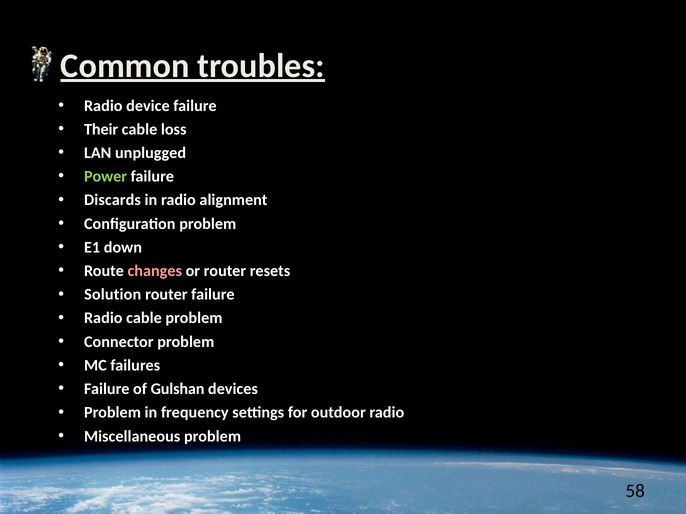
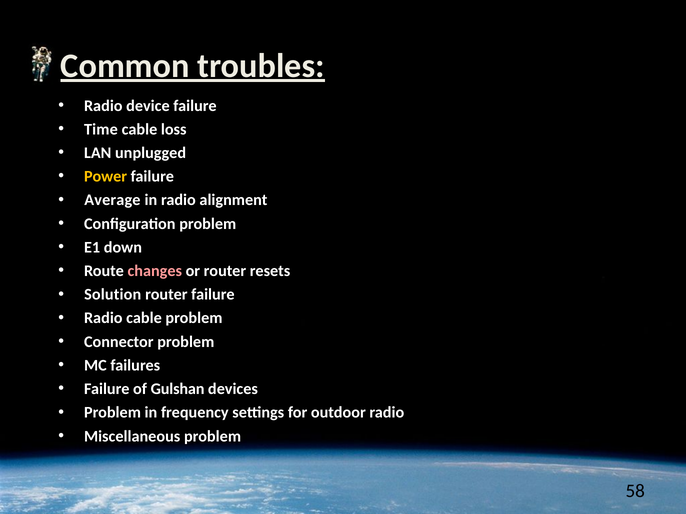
Their: Their -> Time (101, 129)
Power colour: light green -> yellow (106, 177)
Discards: Discards -> Average (112, 200)
